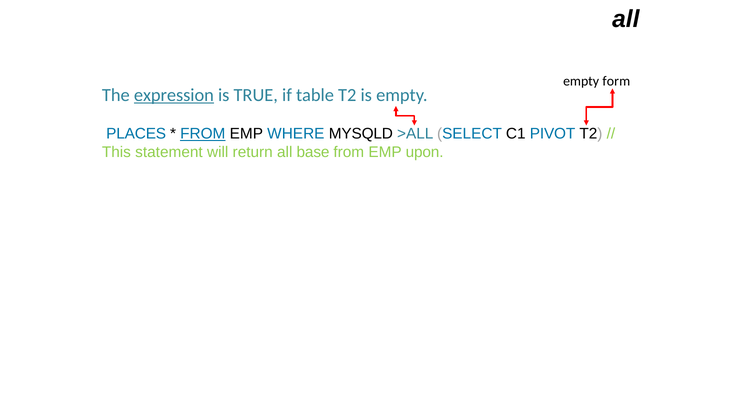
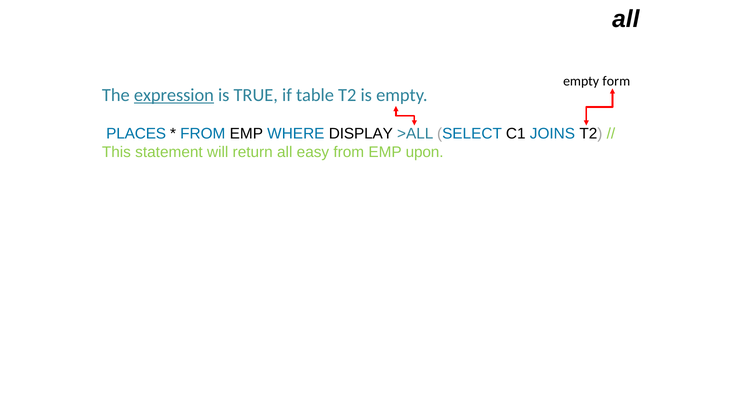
FROM underline: present -> none (203, 134)
MYSQLD: MYSQLD -> DISPLAY (361, 134)
PIVOT: PIVOT -> JOINS (552, 134)
base: base -> easy (313, 152)
